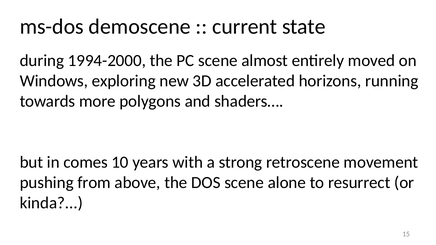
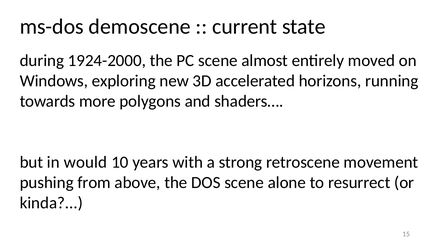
1994-2000: 1994-2000 -> 1924-2000 (107, 61)
comes: comes -> would (85, 162)
